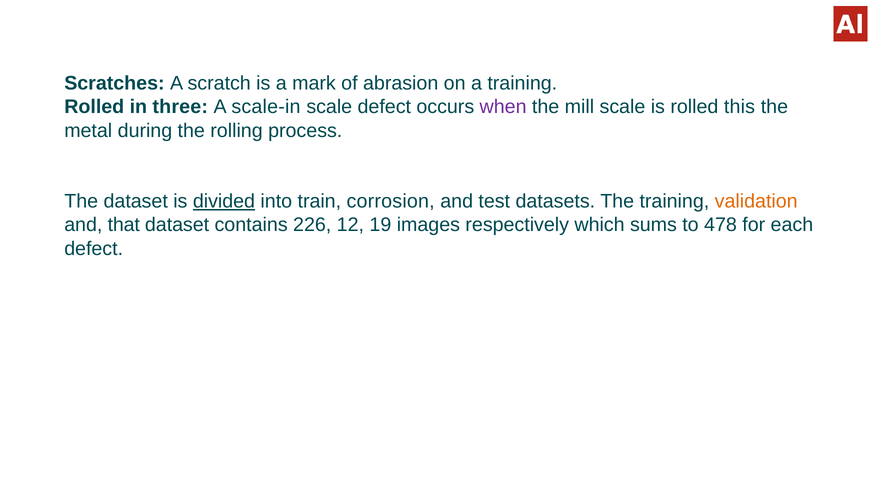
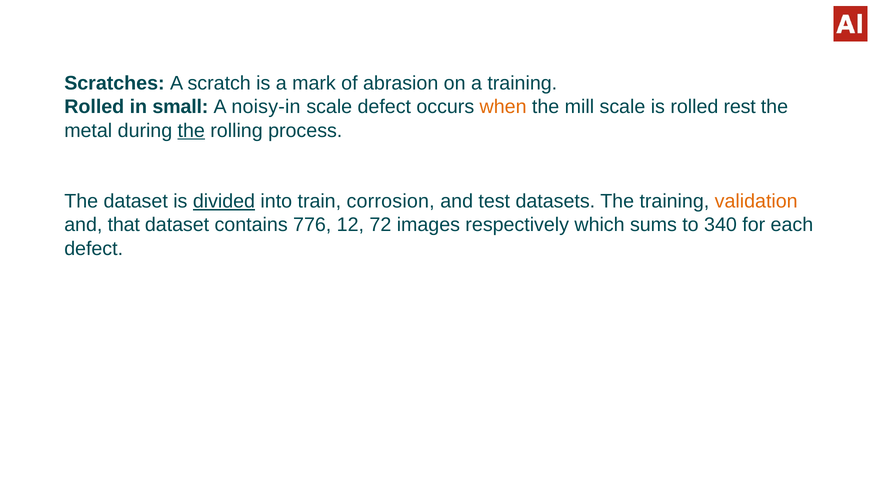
three: three -> small (180, 107)
scale-in: scale-in -> noisy-in (266, 107)
when colour: purple -> orange (503, 107)
this: this -> rest (740, 107)
the underline: none -> present (191, 131)
226: 226 -> 776 (312, 225)
19: 19 -> 72 (380, 225)
478: 478 -> 340 (720, 225)
